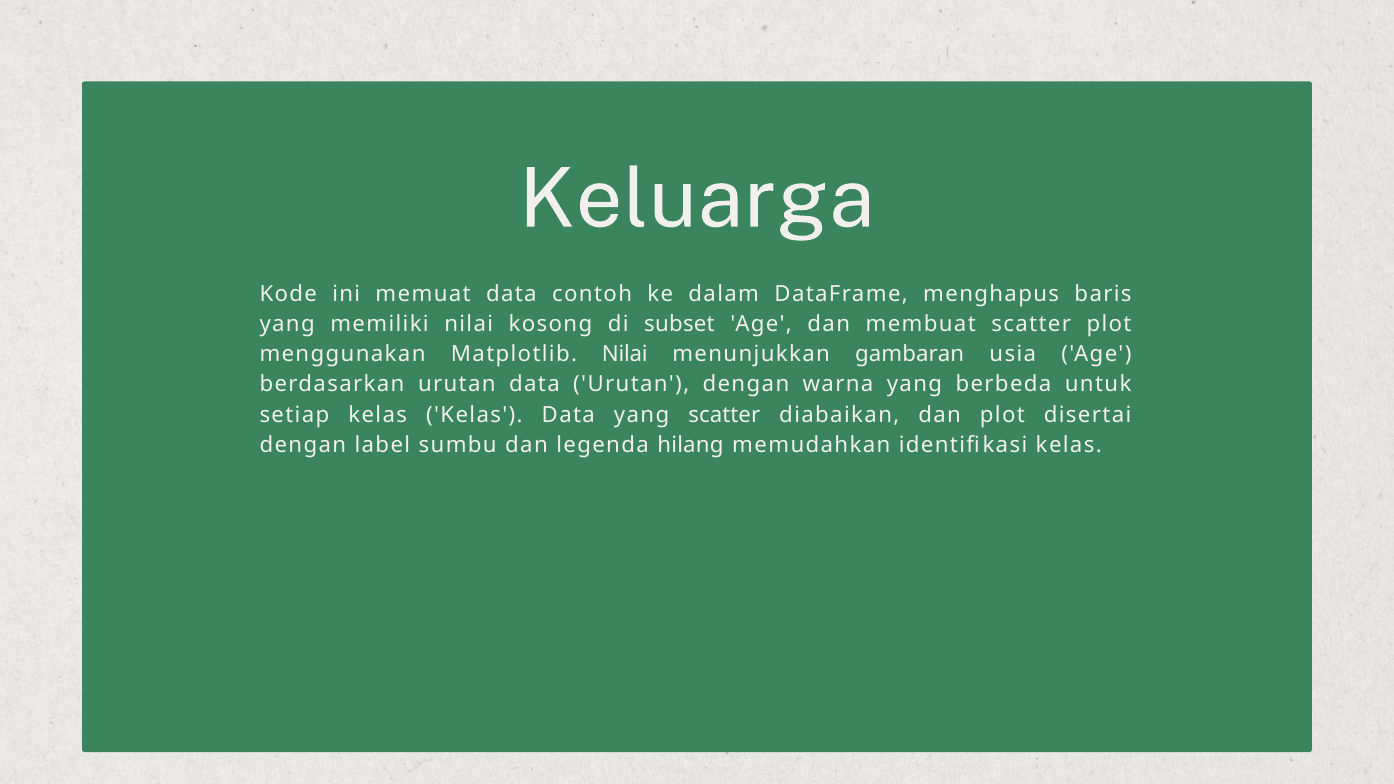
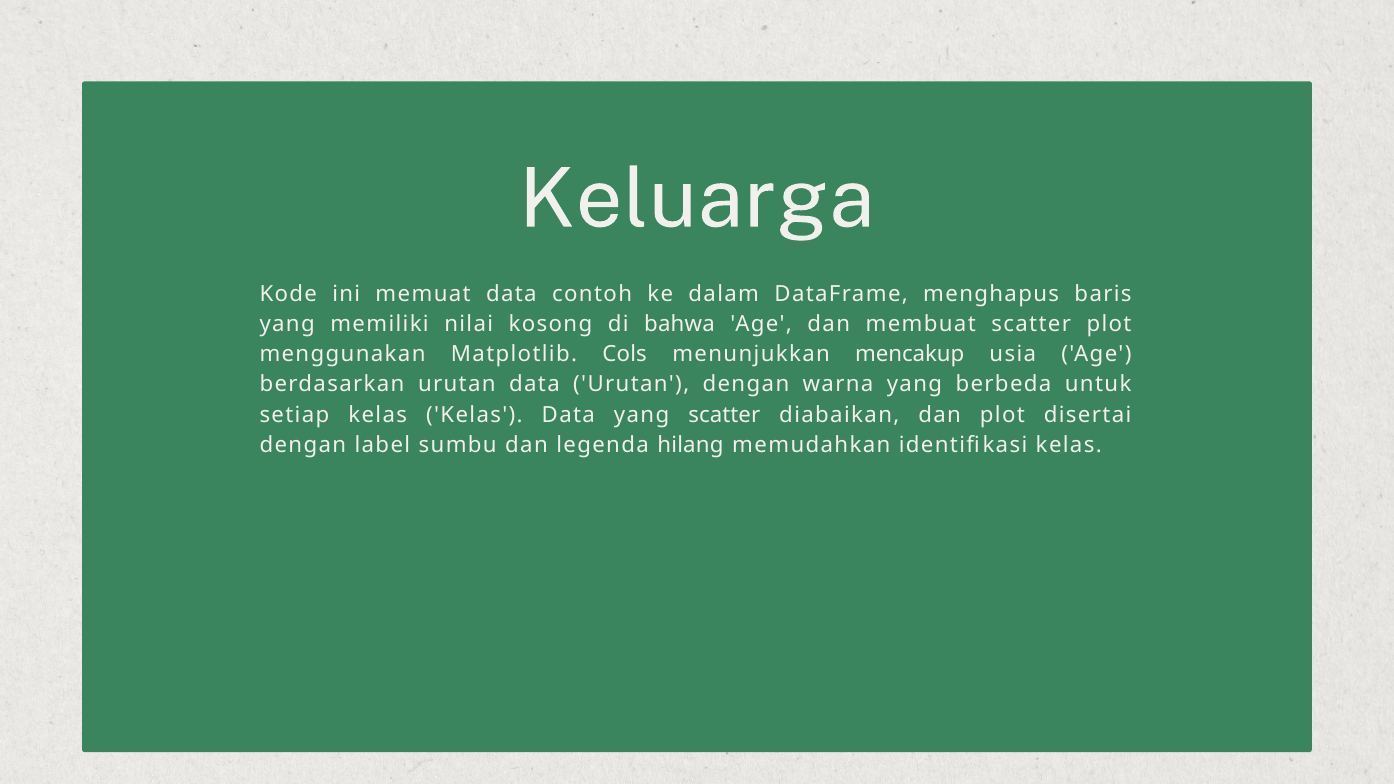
subset: subset -> bahwa (680, 325)
Matplotlib Nilai: Nilai -> Cols (625, 355)
gambaran: gambaran -> mencakup (910, 355)
